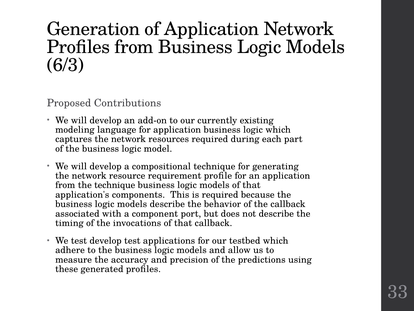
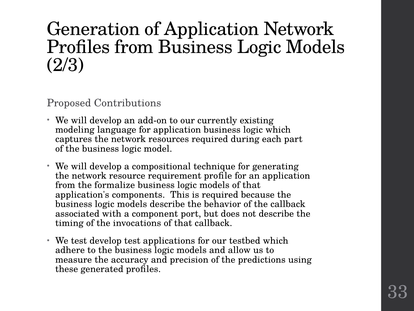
6/3: 6/3 -> 2/3 (65, 65)
the technique: technique -> formalize (115, 185)
